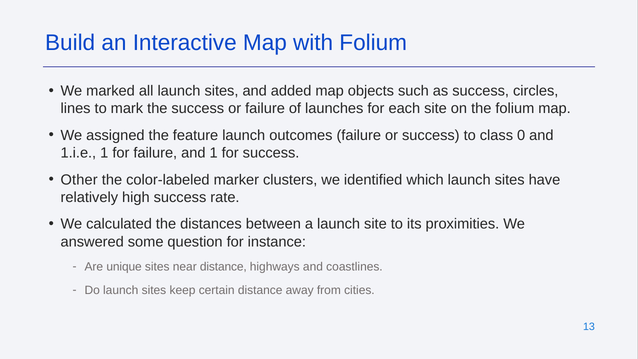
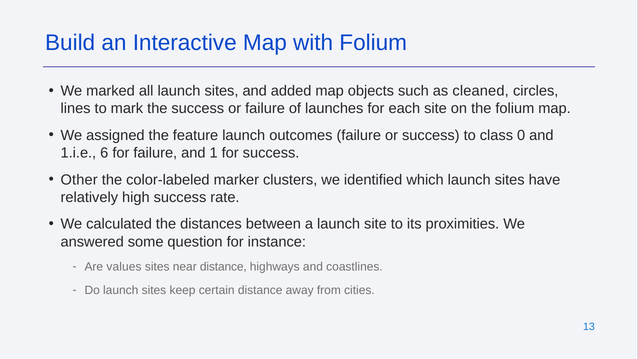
as success: success -> cleaned (481, 91)
1.i.e 1: 1 -> 6 (104, 153)
unique: unique -> values (124, 267)
